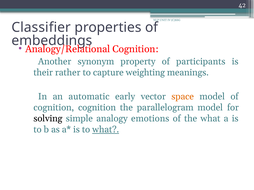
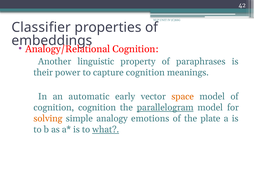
synonym: synonym -> linguistic (96, 62)
participants: participants -> paraphrases (201, 62)
rather: rather -> power (68, 73)
capture weighting: weighting -> cognition (145, 73)
parallelogram underline: none -> present (165, 108)
solving colour: black -> orange (48, 119)
the what: what -> plate (210, 119)
